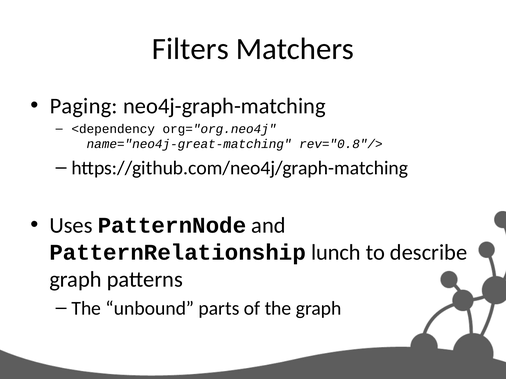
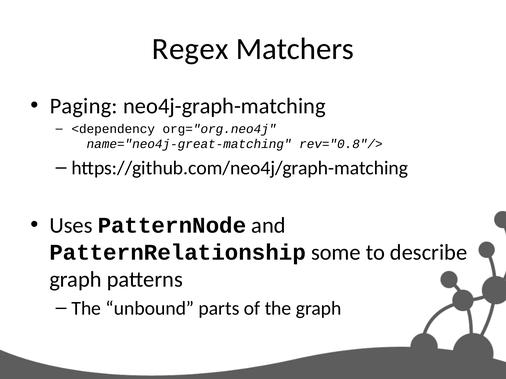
Filters: Filters -> Regex (190, 49)
lunch: lunch -> some (336, 253)
